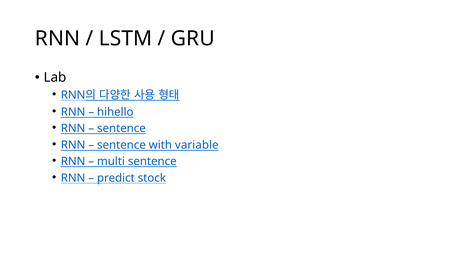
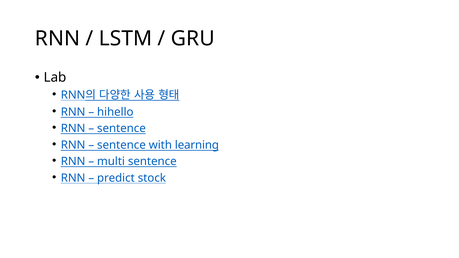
variable: variable -> learning (197, 145)
